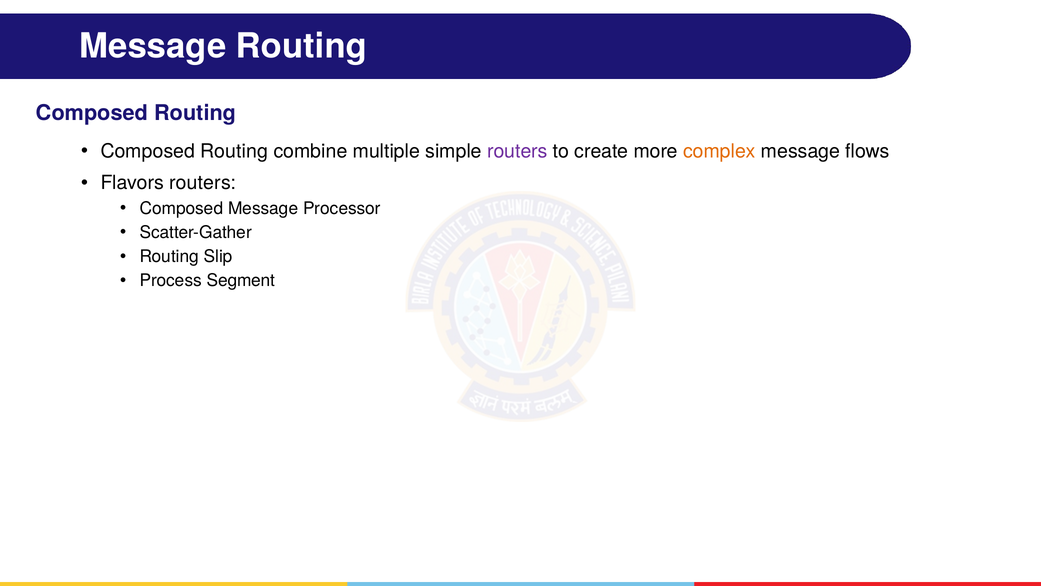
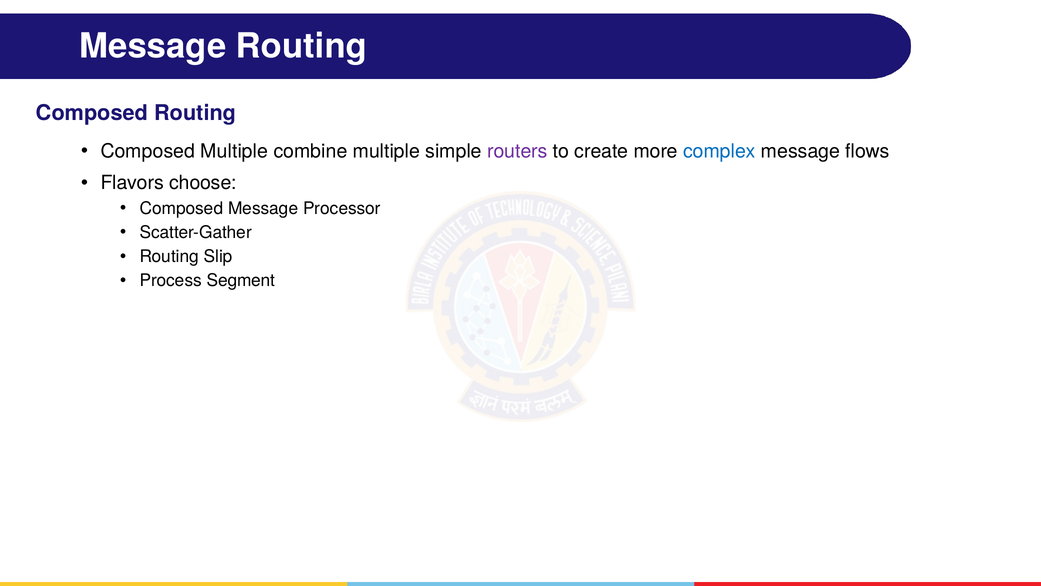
Routing: Routing -> Multiple (234, 151)
complex colour: orange -> blue (719, 151)
Flavors routers: routers -> choose (203, 183)
